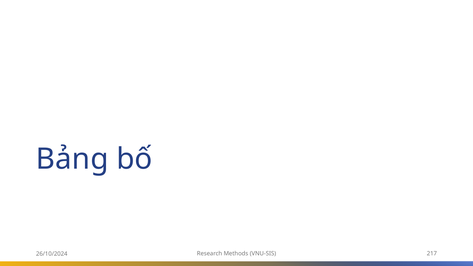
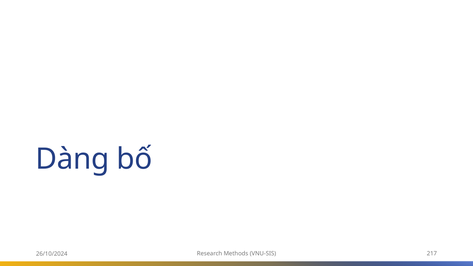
Bảng: Bảng -> Dàng (72, 159)
